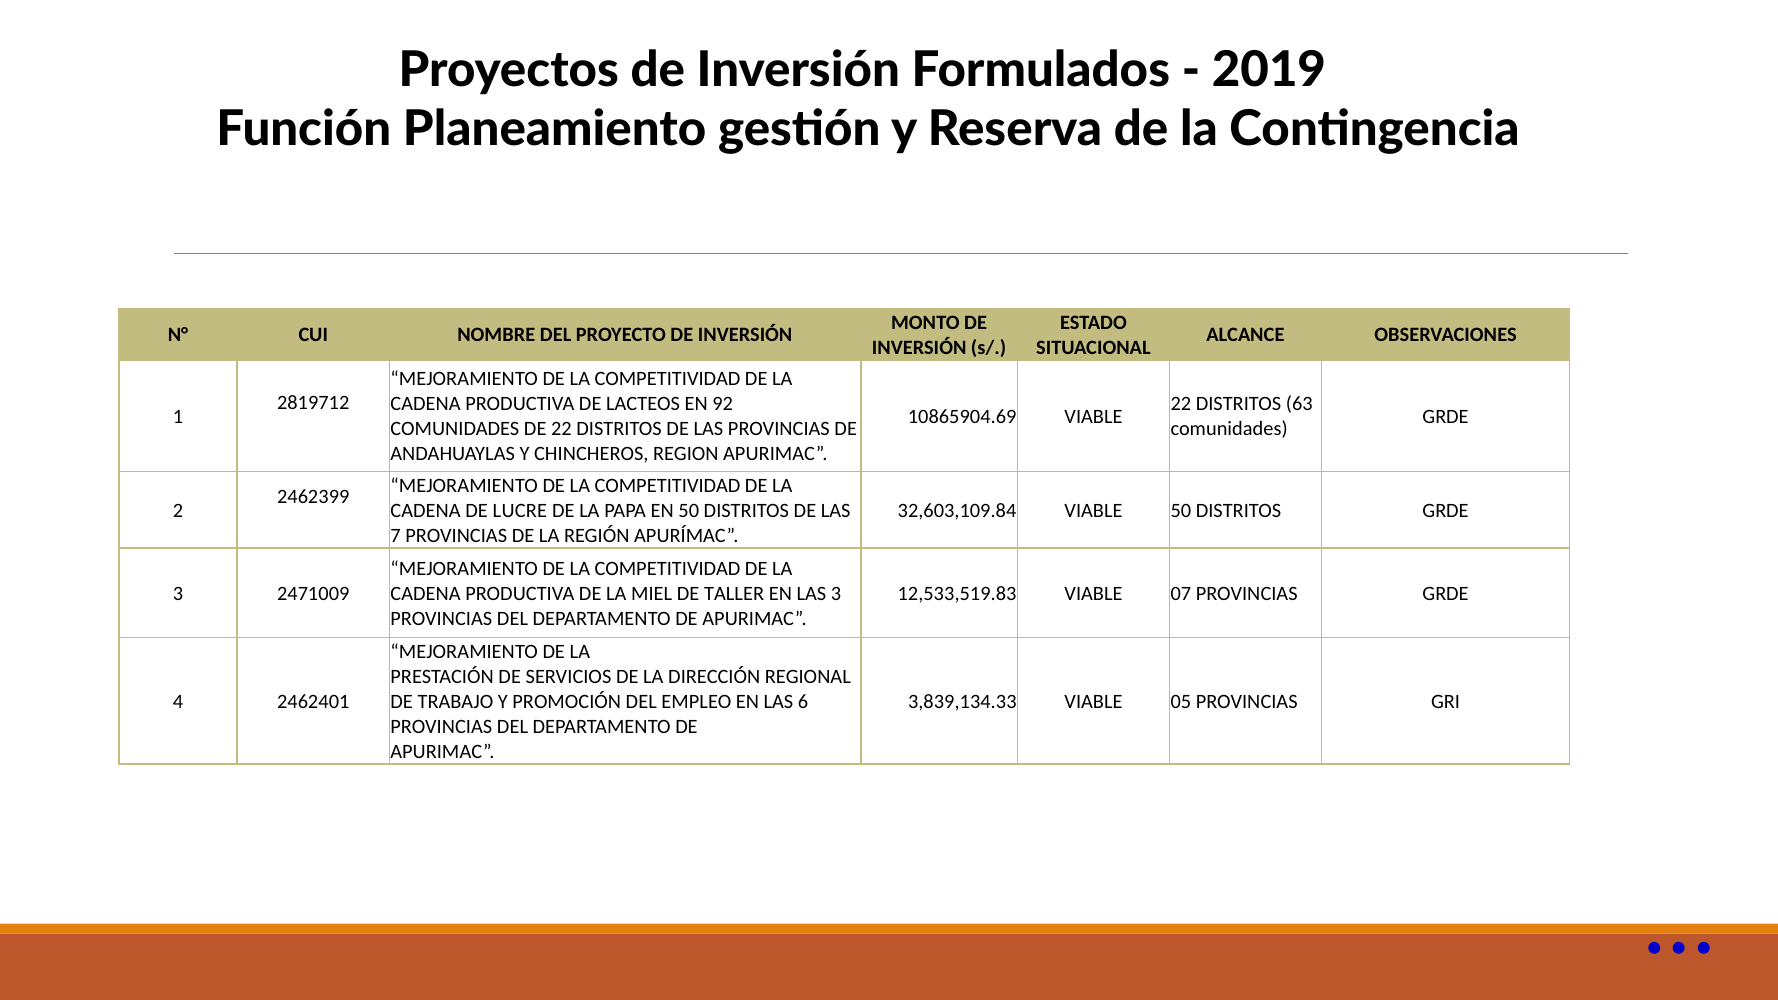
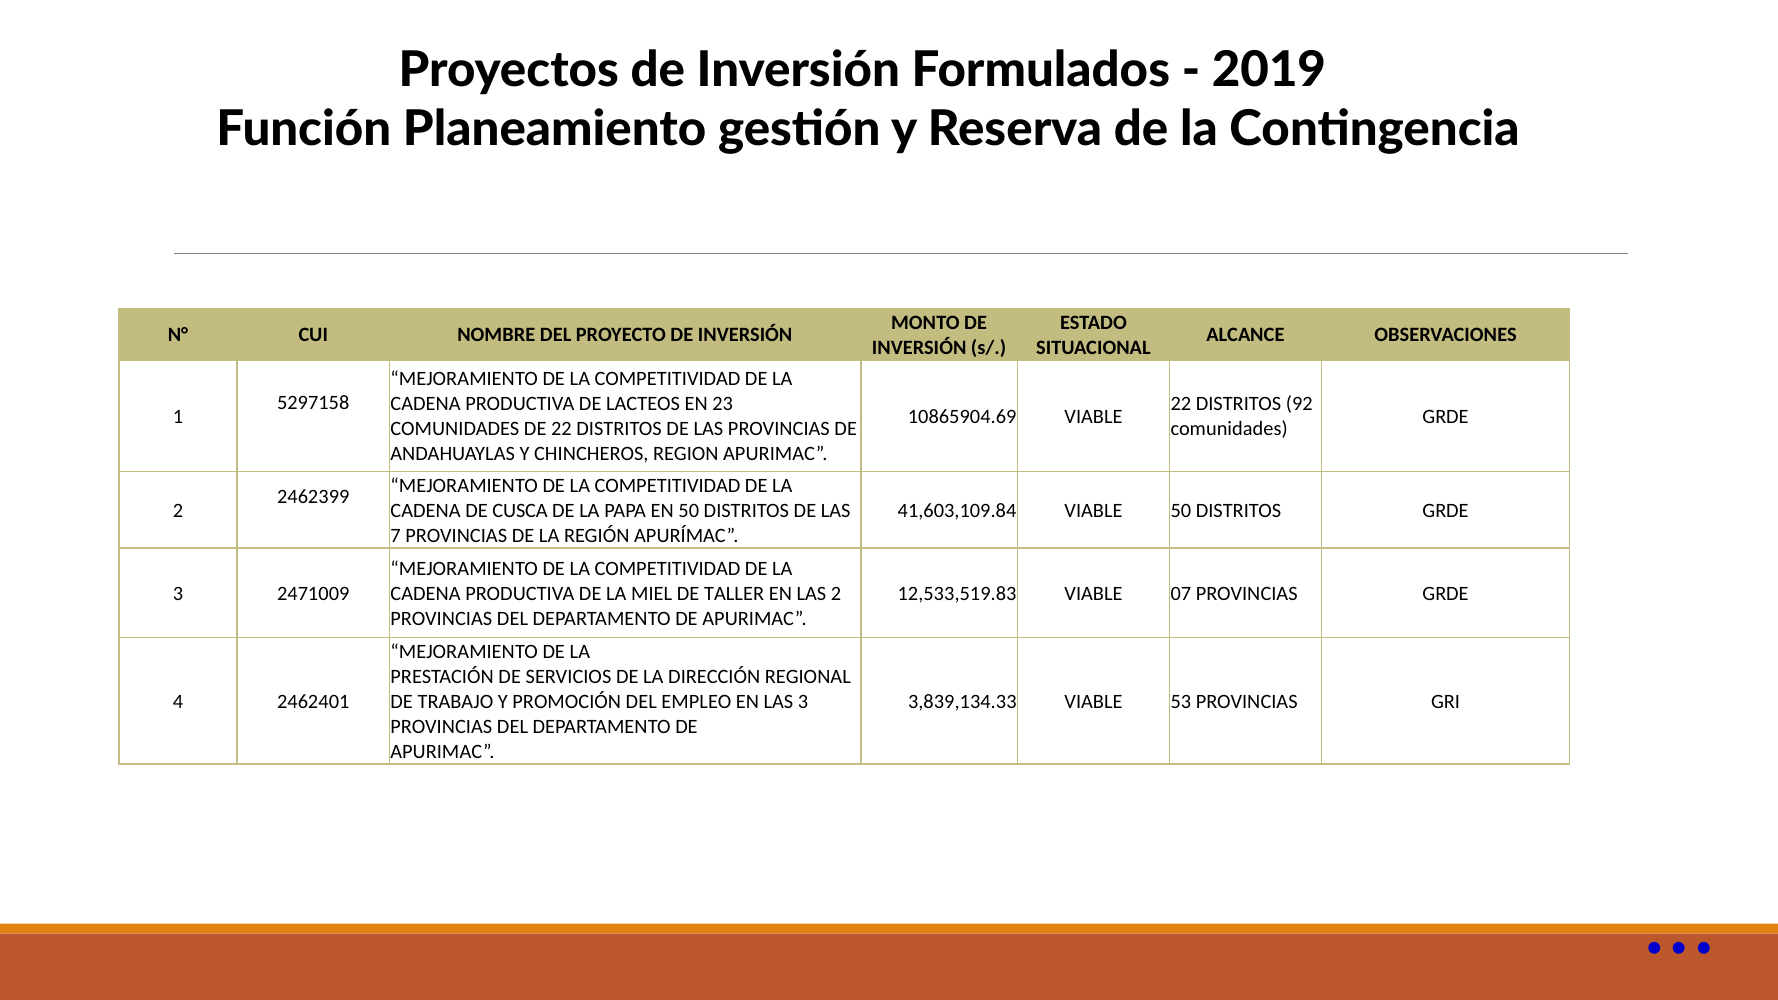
2819712: 2819712 -> 5297158 (313, 403)
92: 92 -> 23 (723, 404)
63: 63 -> 92 (1299, 404)
LUCRE: LUCRE -> CUSCA (520, 511)
32,603,109.84: 32,603,109.84 -> 41,603,109.84 (957, 511)
LAS 3: 3 -> 2 (836, 594)
LAS 6: 6 -> 3 (803, 702)
05: 05 -> 53 (1181, 702)
